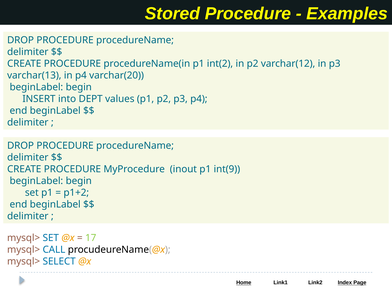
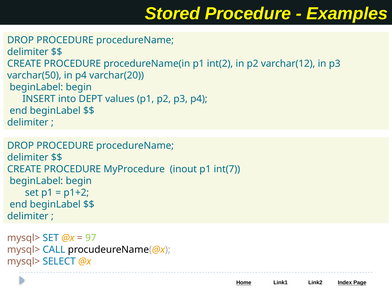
varchar(13: varchar(13 -> varchar(50 (34, 75)
int(9: int(9 -> int(7 (227, 169)
17: 17 -> 97 (91, 238)
